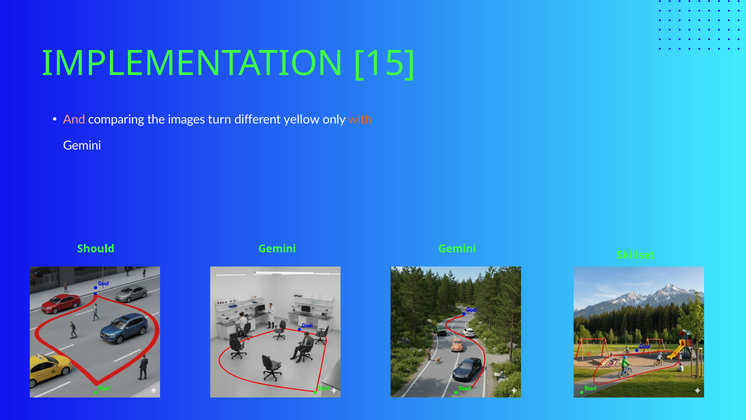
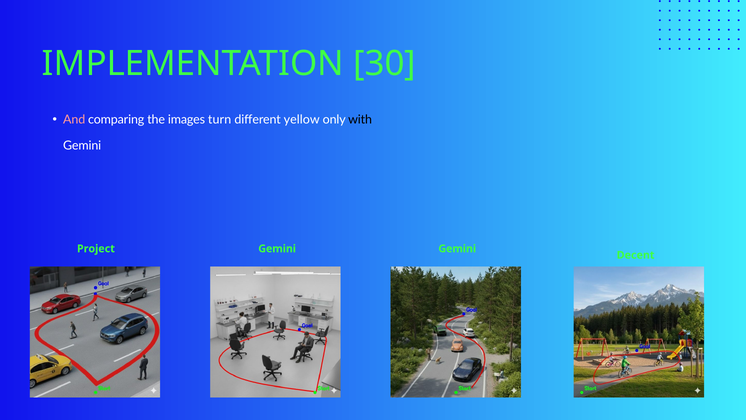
15: 15 -> 30 (385, 64)
with colour: orange -> black (360, 120)
Should: Should -> Project (96, 248)
Skillset: Skillset -> Decent (636, 255)
